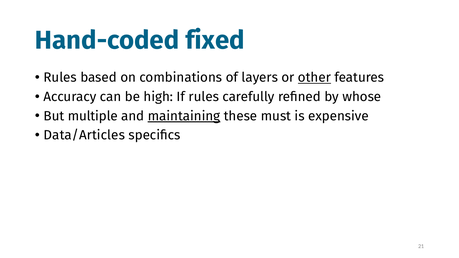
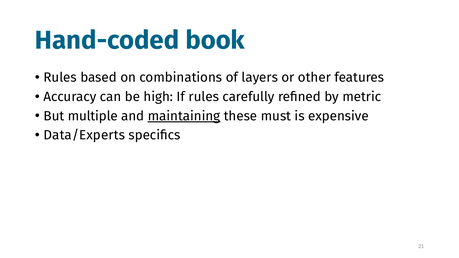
fixed: fixed -> book (215, 40)
other underline: present -> none (314, 78)
whose: whose -> metric (362, 97)
Data/Articles: Data/Articles -> Data/Experts (84, 135)
